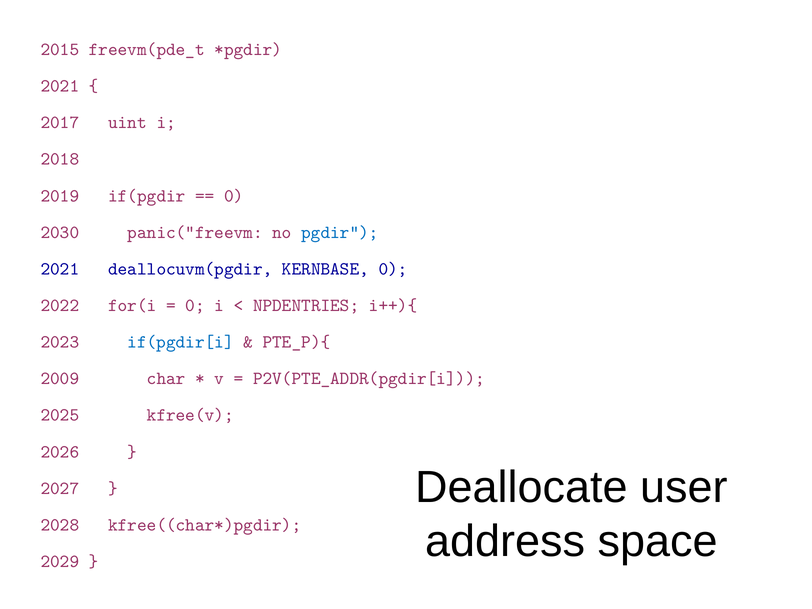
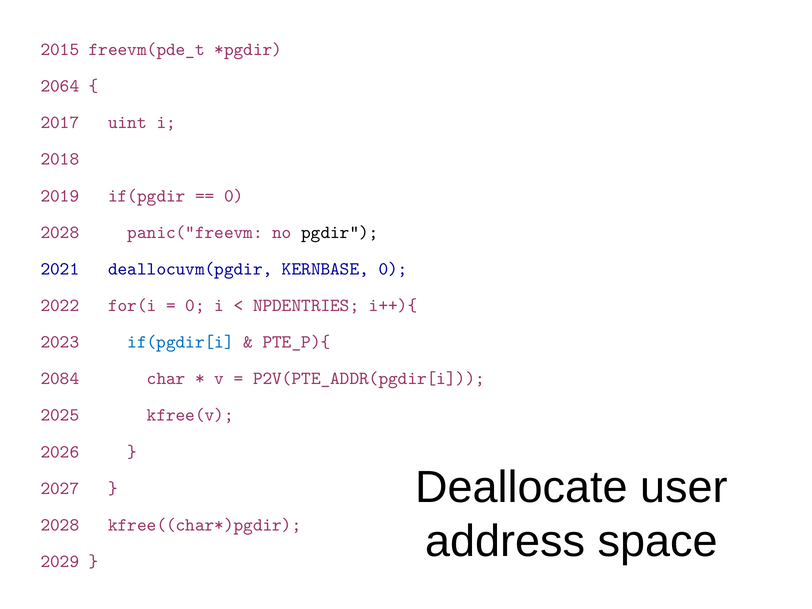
2021: 2021 -> 2064 (60, 86)
2030: 2030 -> 2028 (60, 232)
pgdir colour: blue -> black (340, 232)
2009: 2009 -> 2084 (60, 378)
